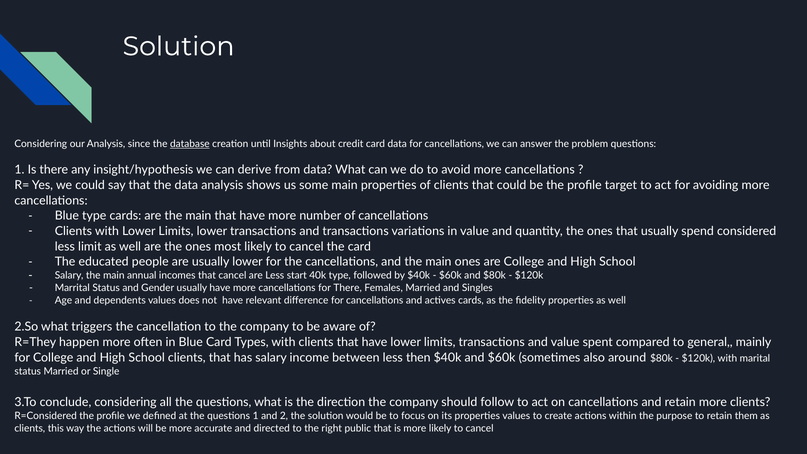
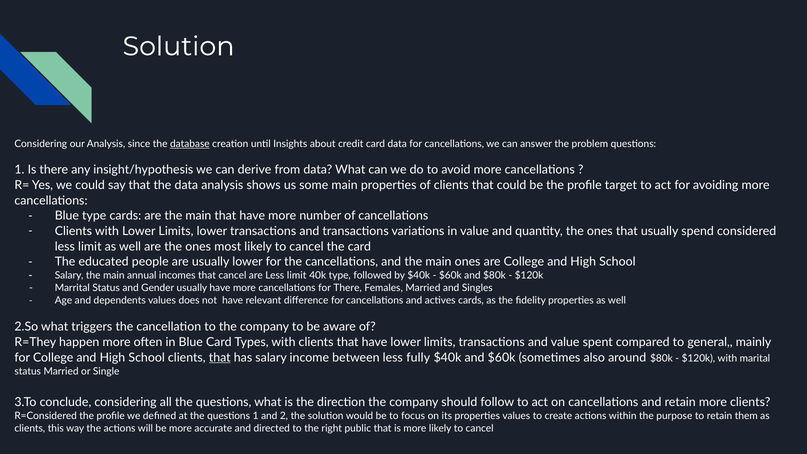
are Less start: start -> limit (297, 276)
that underline: none -> present (220, 357)
then: then -> fully (418, 357)
